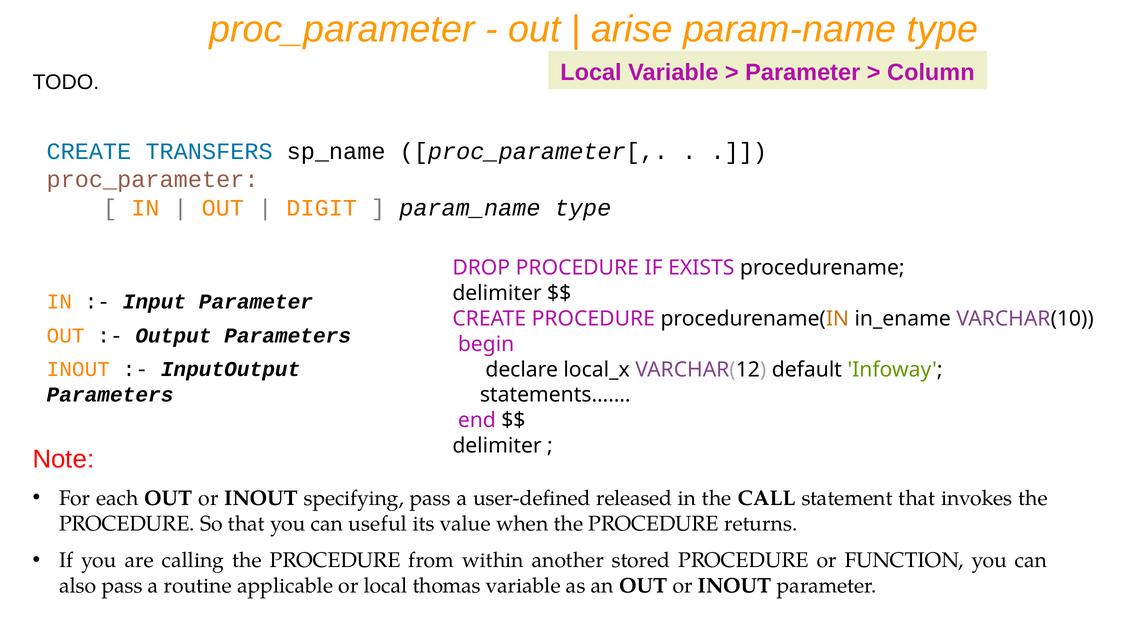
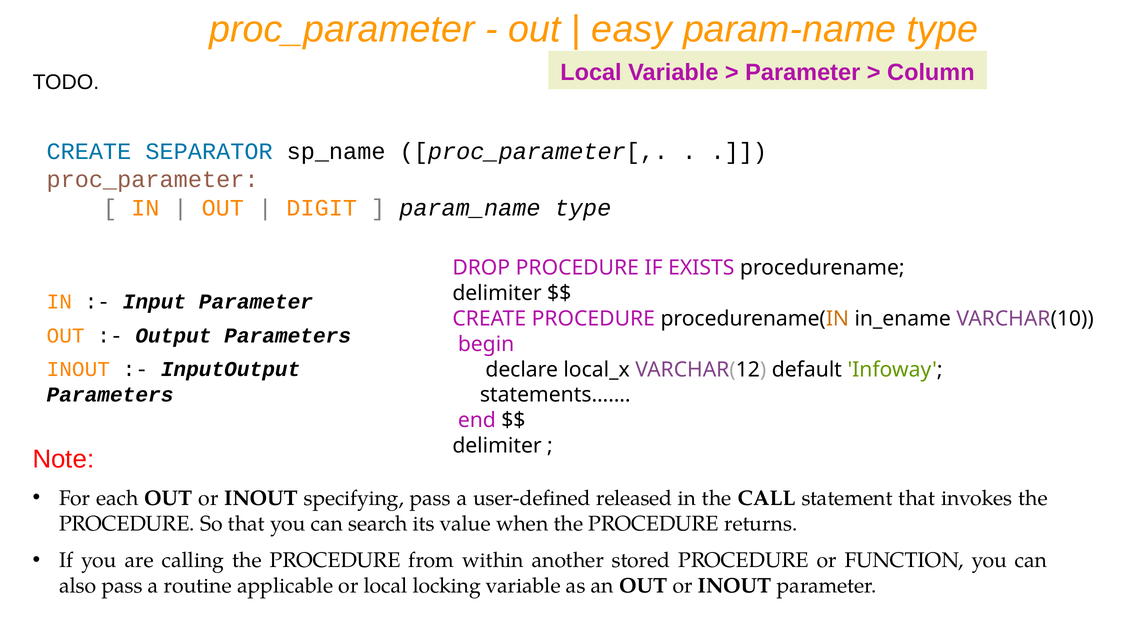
arise: arise -> easy (632, 29)
TRANSFERS: TRANSFERS -> SEPARATOR (209, 151)
useful: useful -> search (378, 523)
thomas: thomas -> locking (447, 585)
